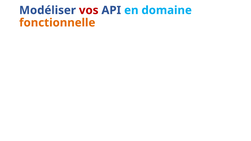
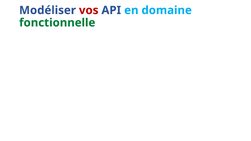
fonctionnelle colour: orange -> green (57, 23)
